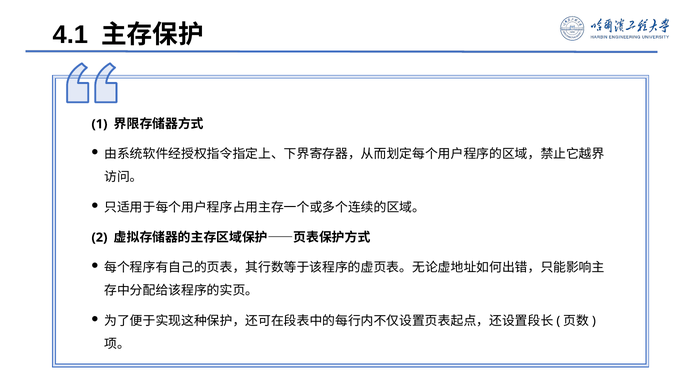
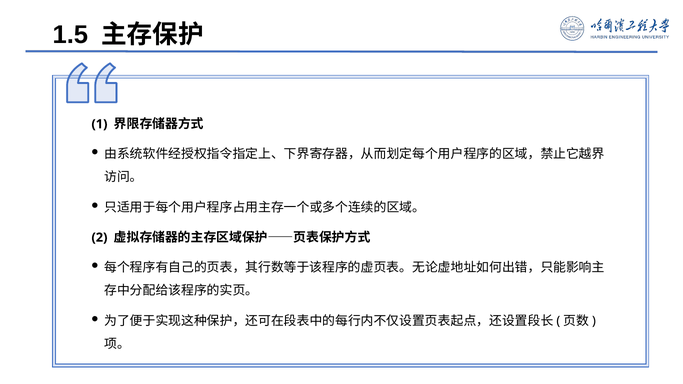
4.1: 4.1 -> 1.5 (70, 35)
